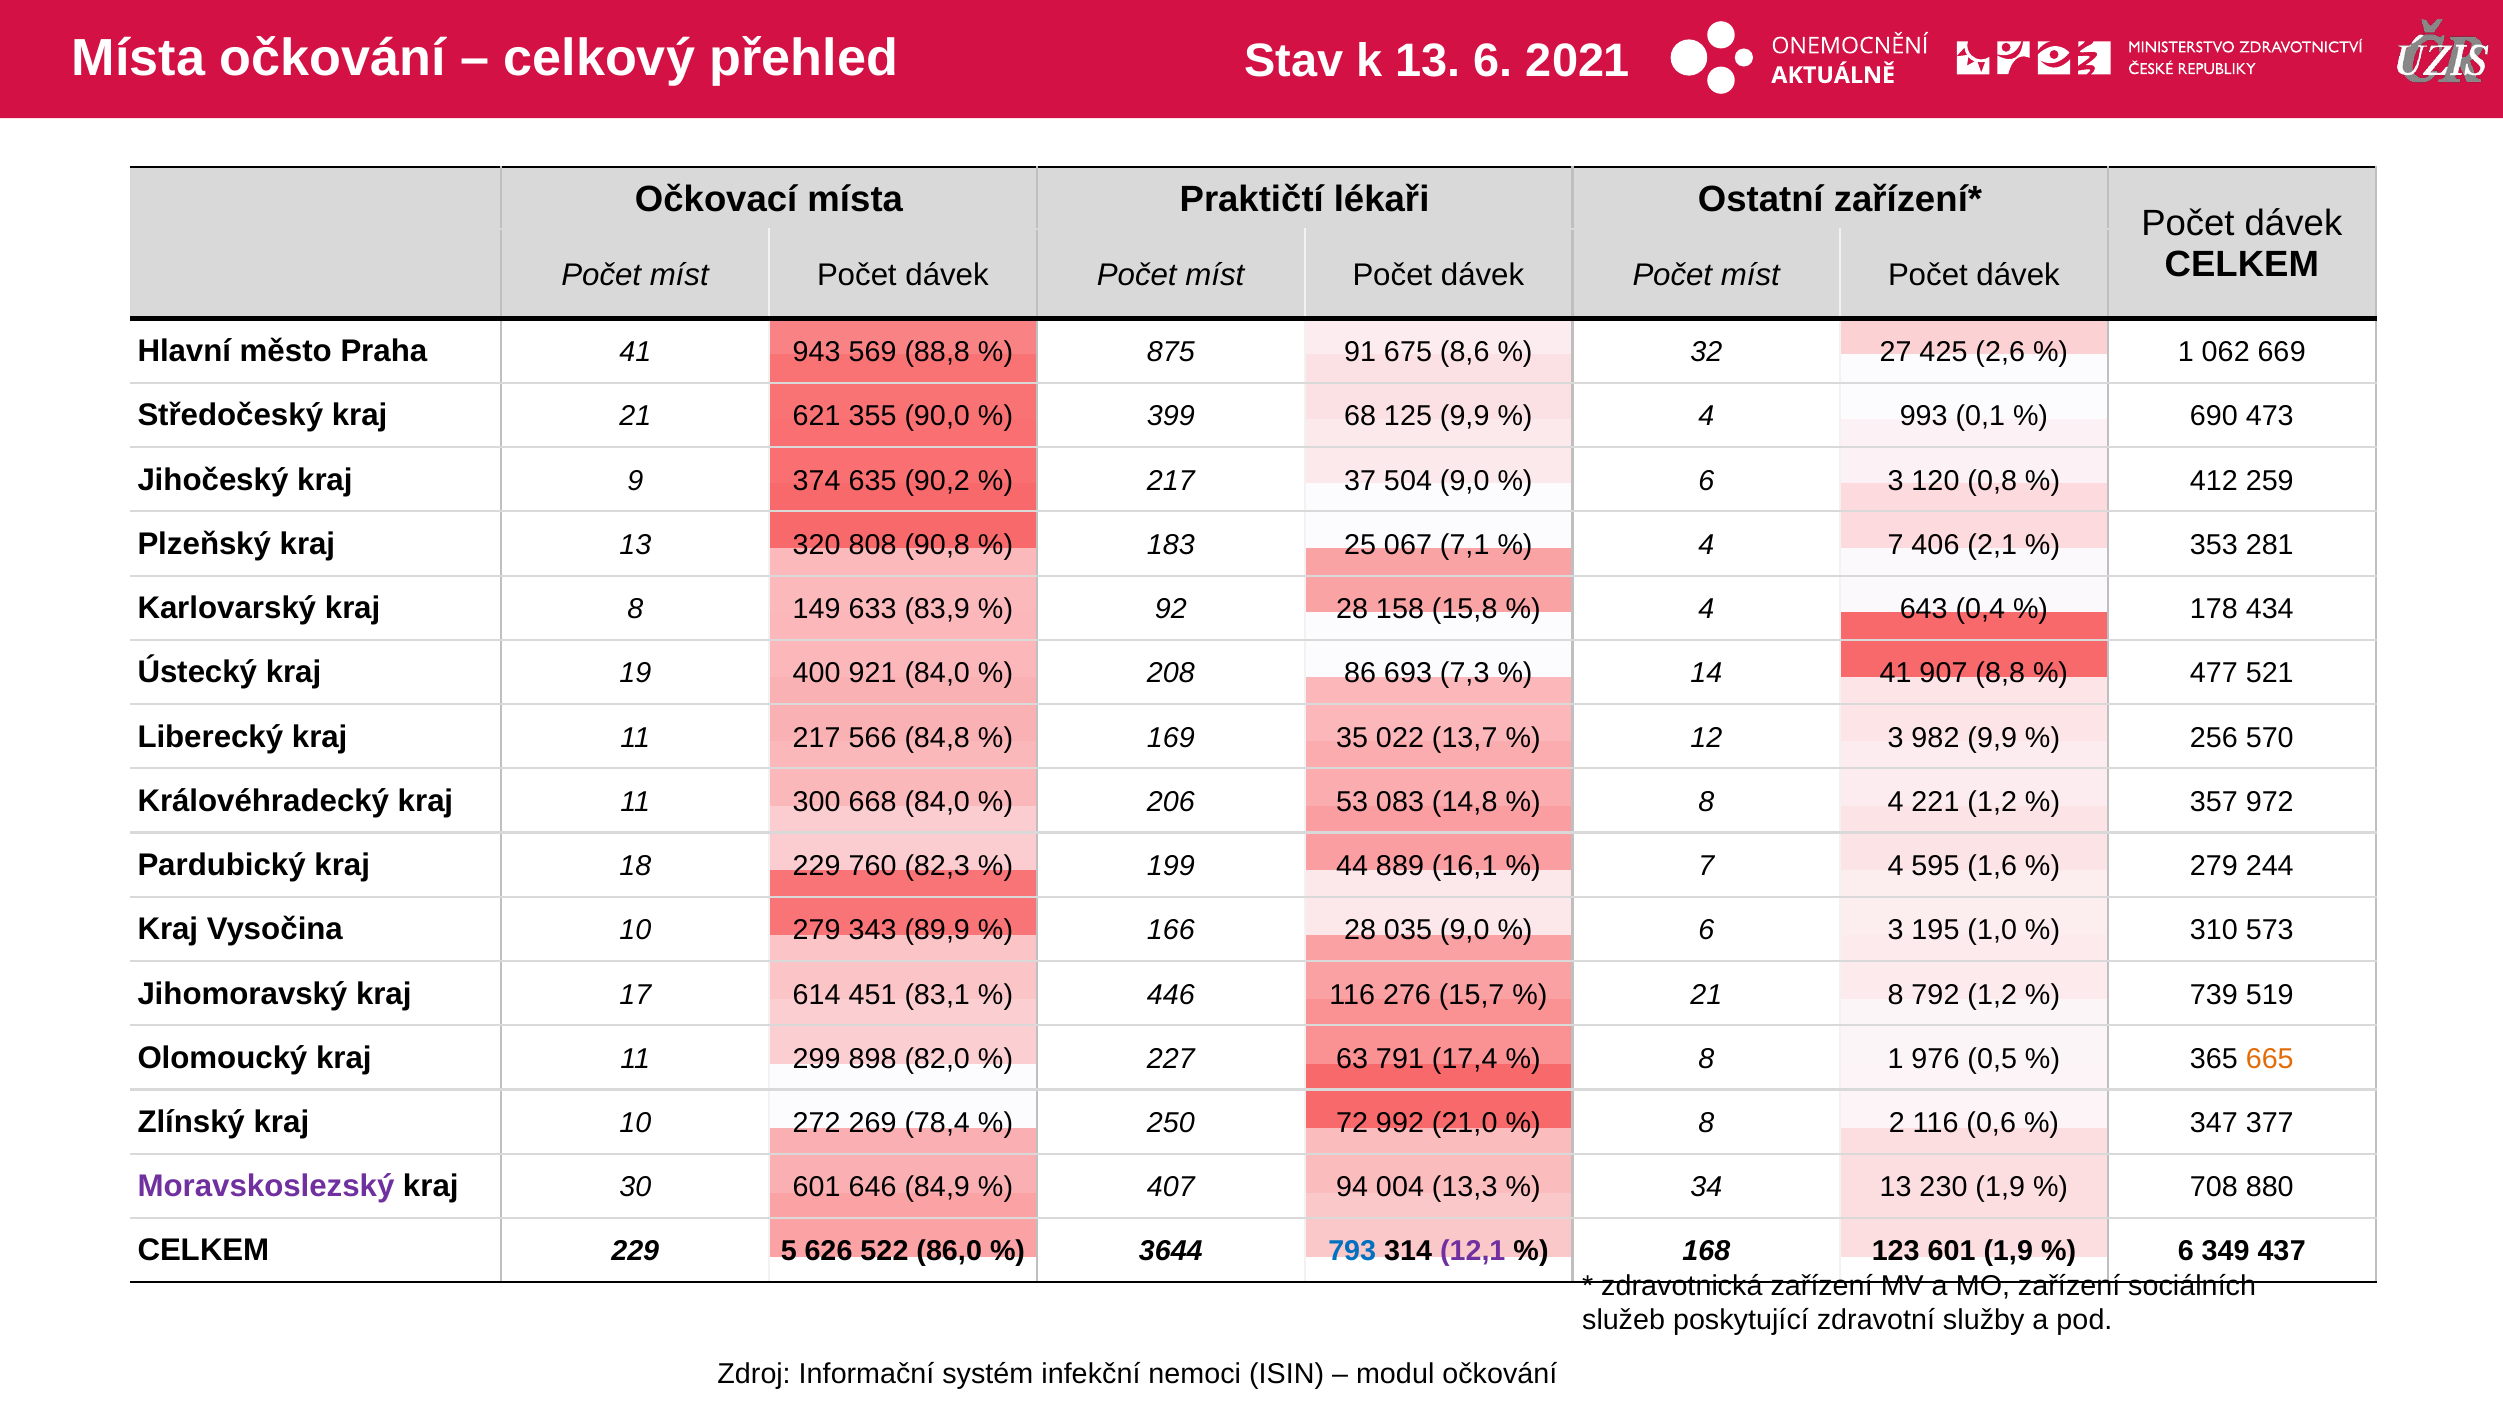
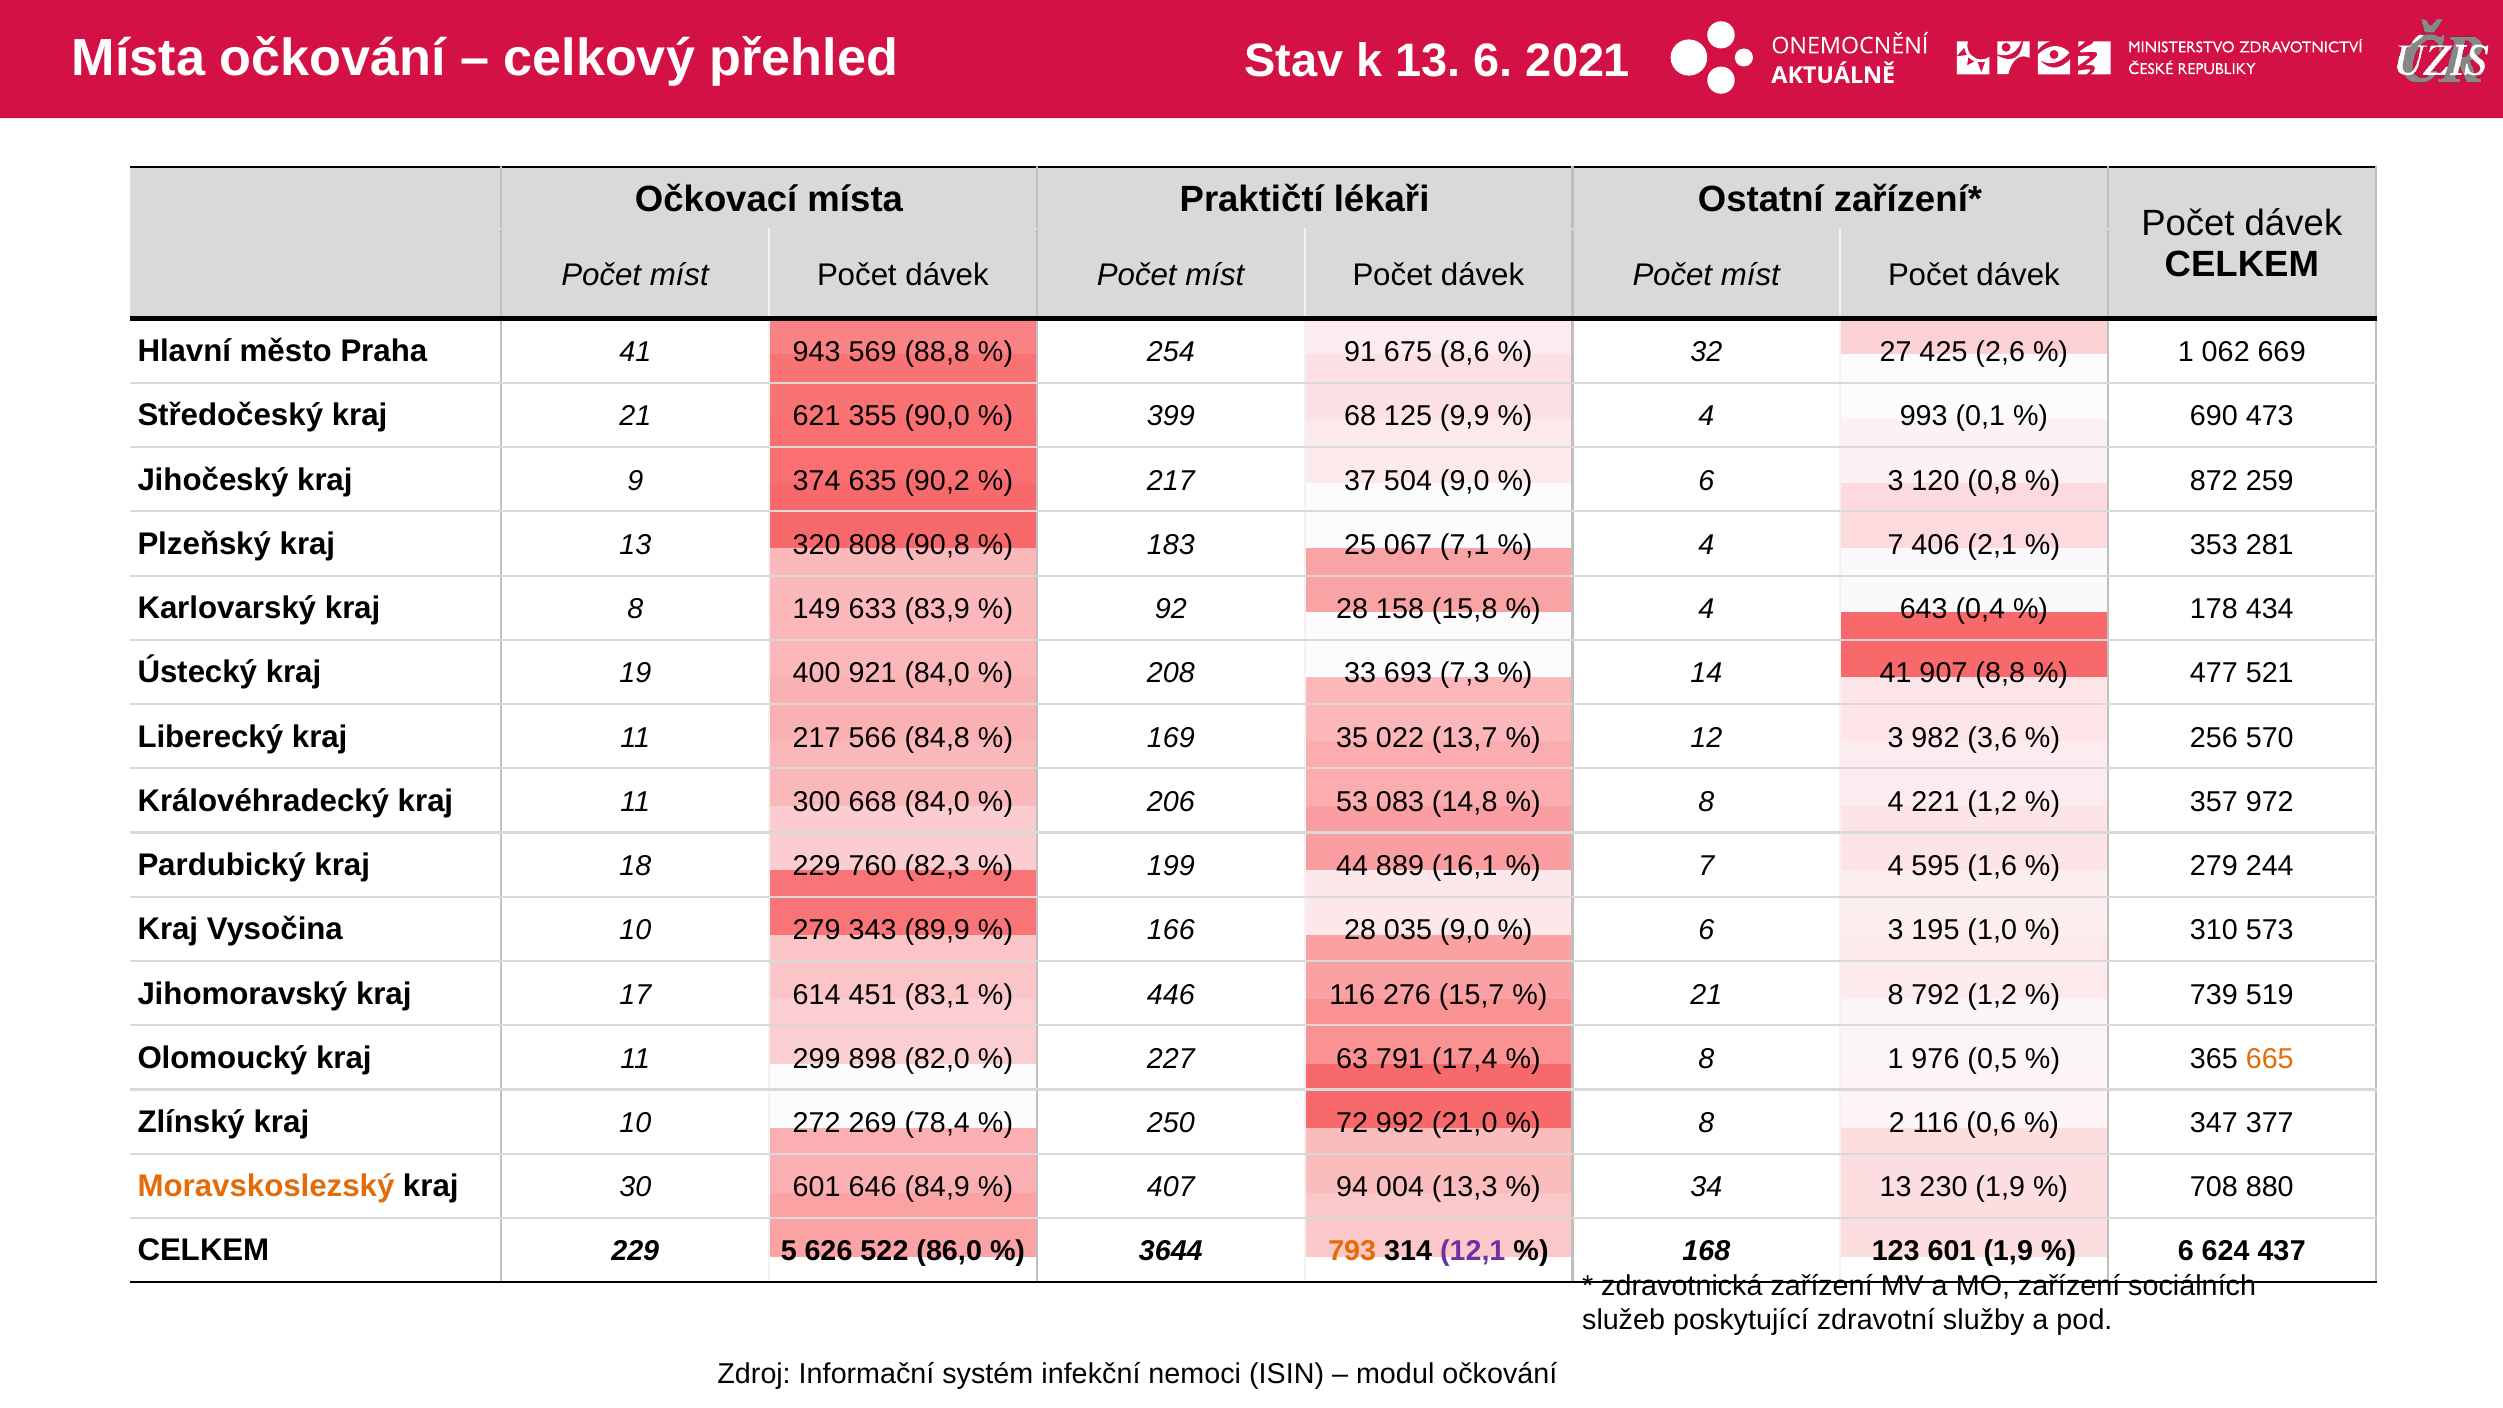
875: 875 -> 254 (1171, 352)
412: 412 -> 872 (2214, 481)
86: 86 -> 33 (1360, 673)
982 9,9: 9,9 -> 3,6 (1992, 738)
Moravskoslezský colour: purple -> orange (266, 1186)
793 colour: blue -> orange (1352, 1251)
349: 349 -> 624 (2226, 1251)
